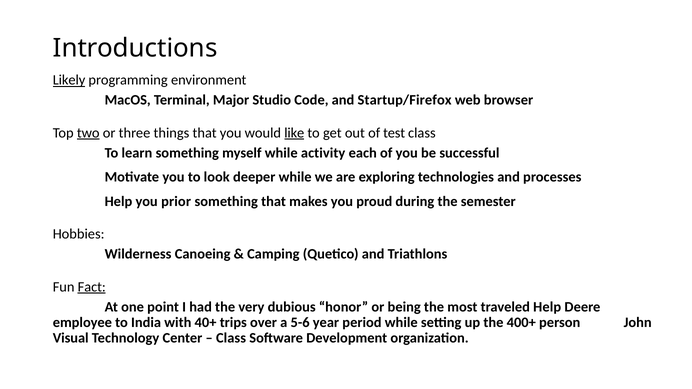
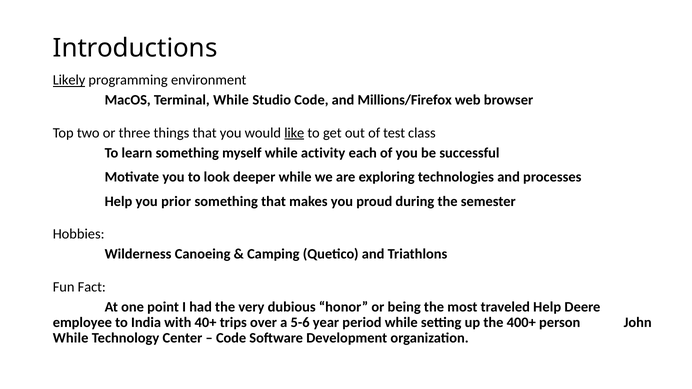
Terminal Major: Major -> While (231, 100)
Startup/Firefox: Startup/Firefox -> Millions/Firefox (405, 100)
two underline: present -> none (88, 133)
Fact underline: present -> none (92, 287)
Visual: Visual -> While (71, 338)
Class: Class -> Code (231, 338)
